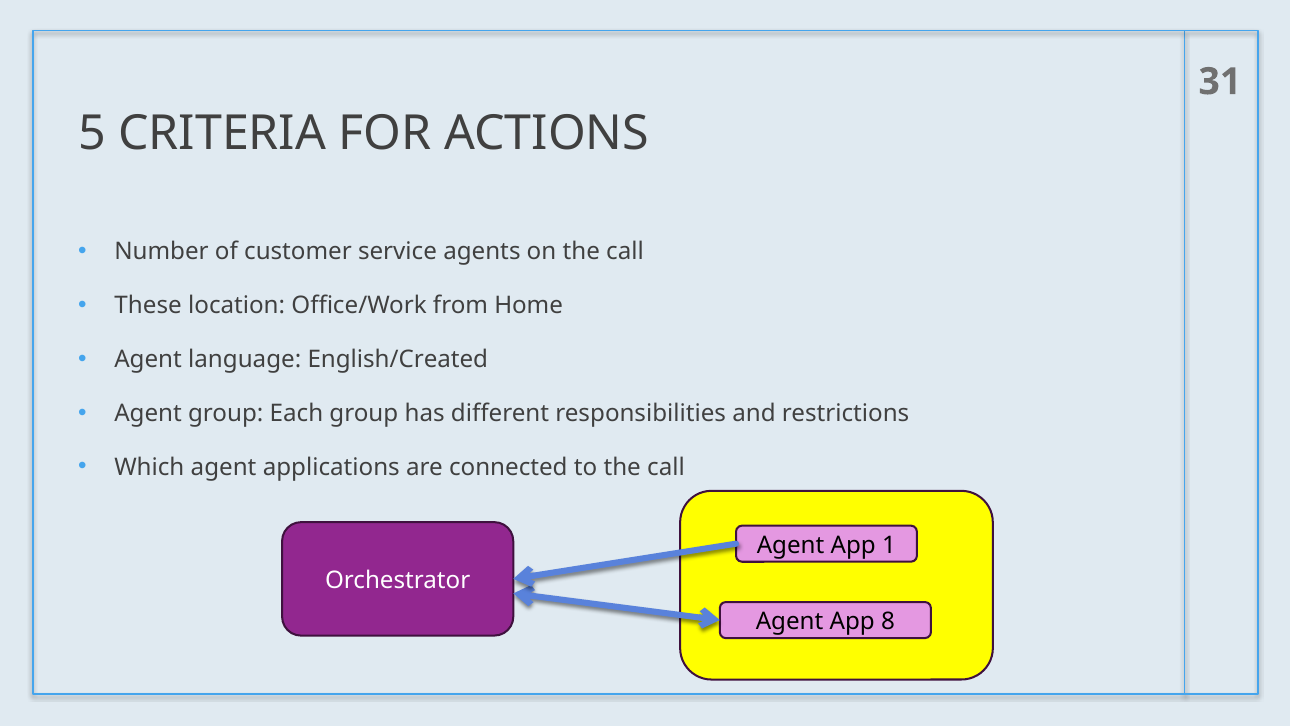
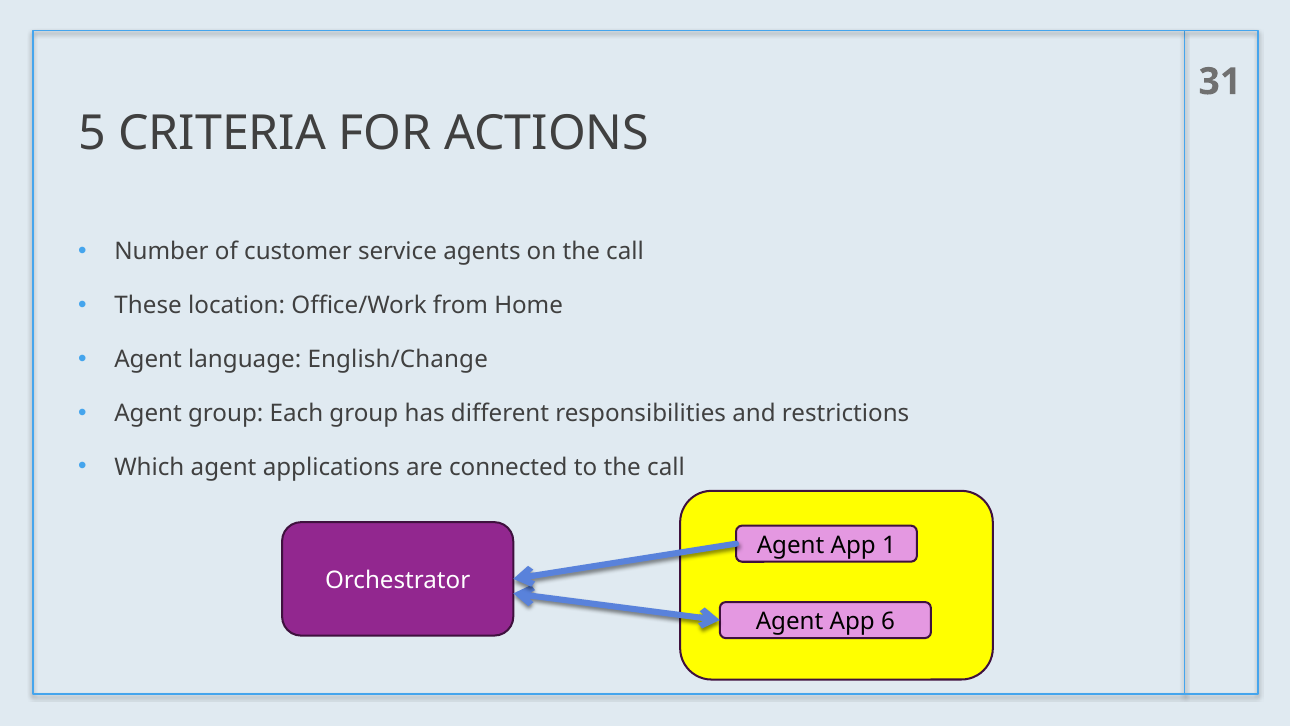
English/Created: English/Created -> English/Change (398, 359)
8: 8 -> 6 (888, 621)
